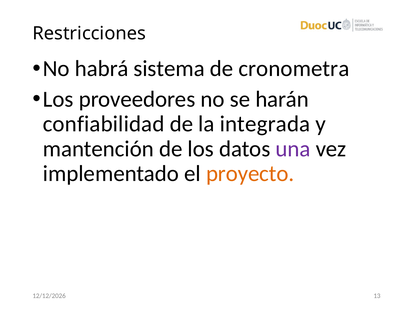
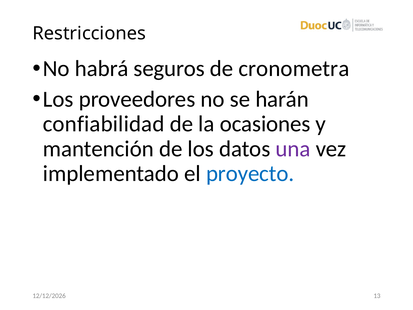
sistema: sistema -> seguros (169, 69)
integrada: integrada -> ocasiones (265, 124)
proyecto colour: orange -> blue (250, 173)
